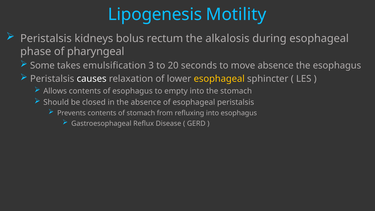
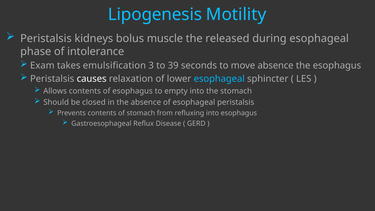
rectum: rectum -> muscle (165, 38)
alkalosis: alkalosis -> released (227, 38)
pharyngeal: pharyngeal -> intolerance (96, 52)
Some: Some -> Exam (42, 66)
20: 20 -> 39 (173, 66)
esophageal colour: yellow -> light blue (219, 79)
